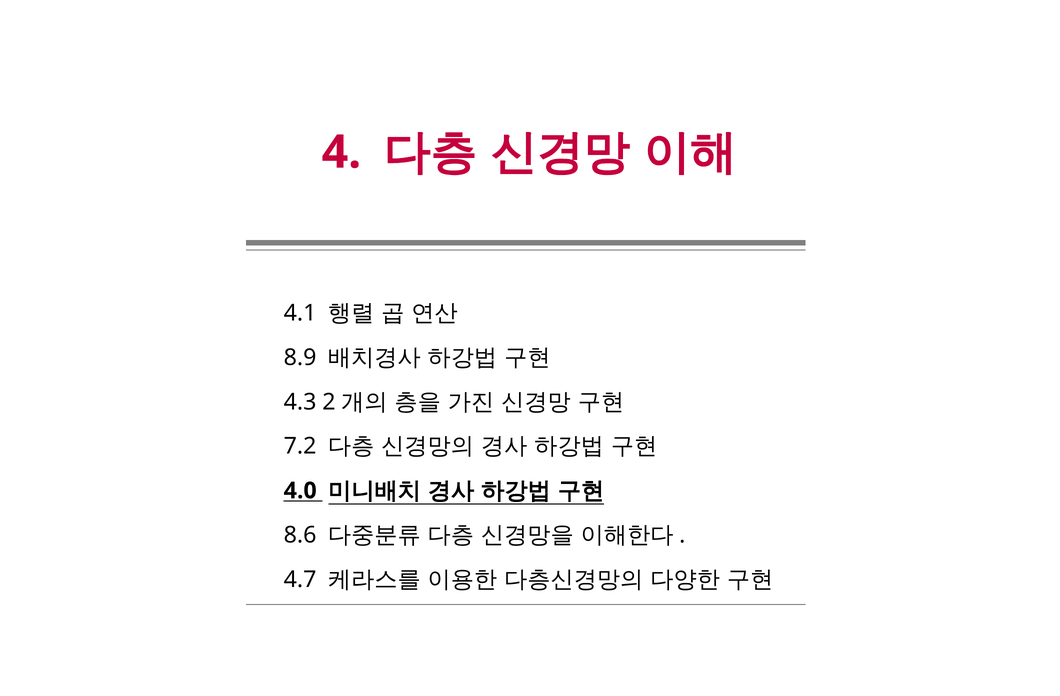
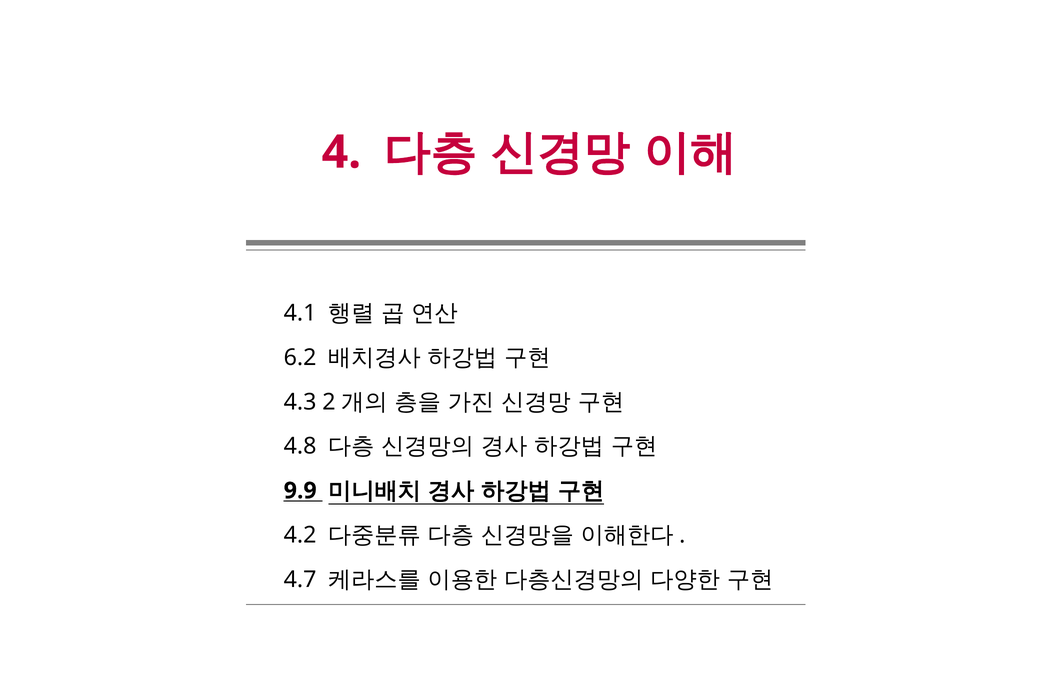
8.9: 8.9 -> 6.2 (300, 358)
7.2: 7.2 -> 4.8 (300, 446)
4.0: 4.0 -> 9.9 (300, 491)
8.6: 8.6 -> 4.2 (300, 535)
